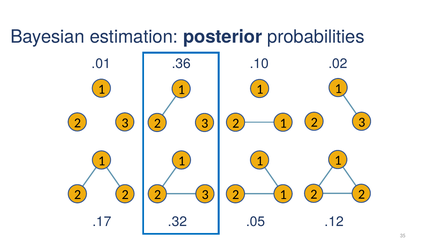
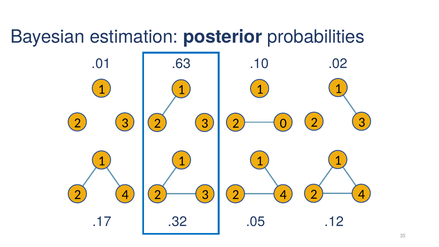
.36: .36 -> .63 (181, 64)
1: 1 -> 0 (283, 123)
2: 2 -> 4 (361, 194)
2: 2 -> 4 (125, 195)
1: 1 -> 4 (283, 195)
